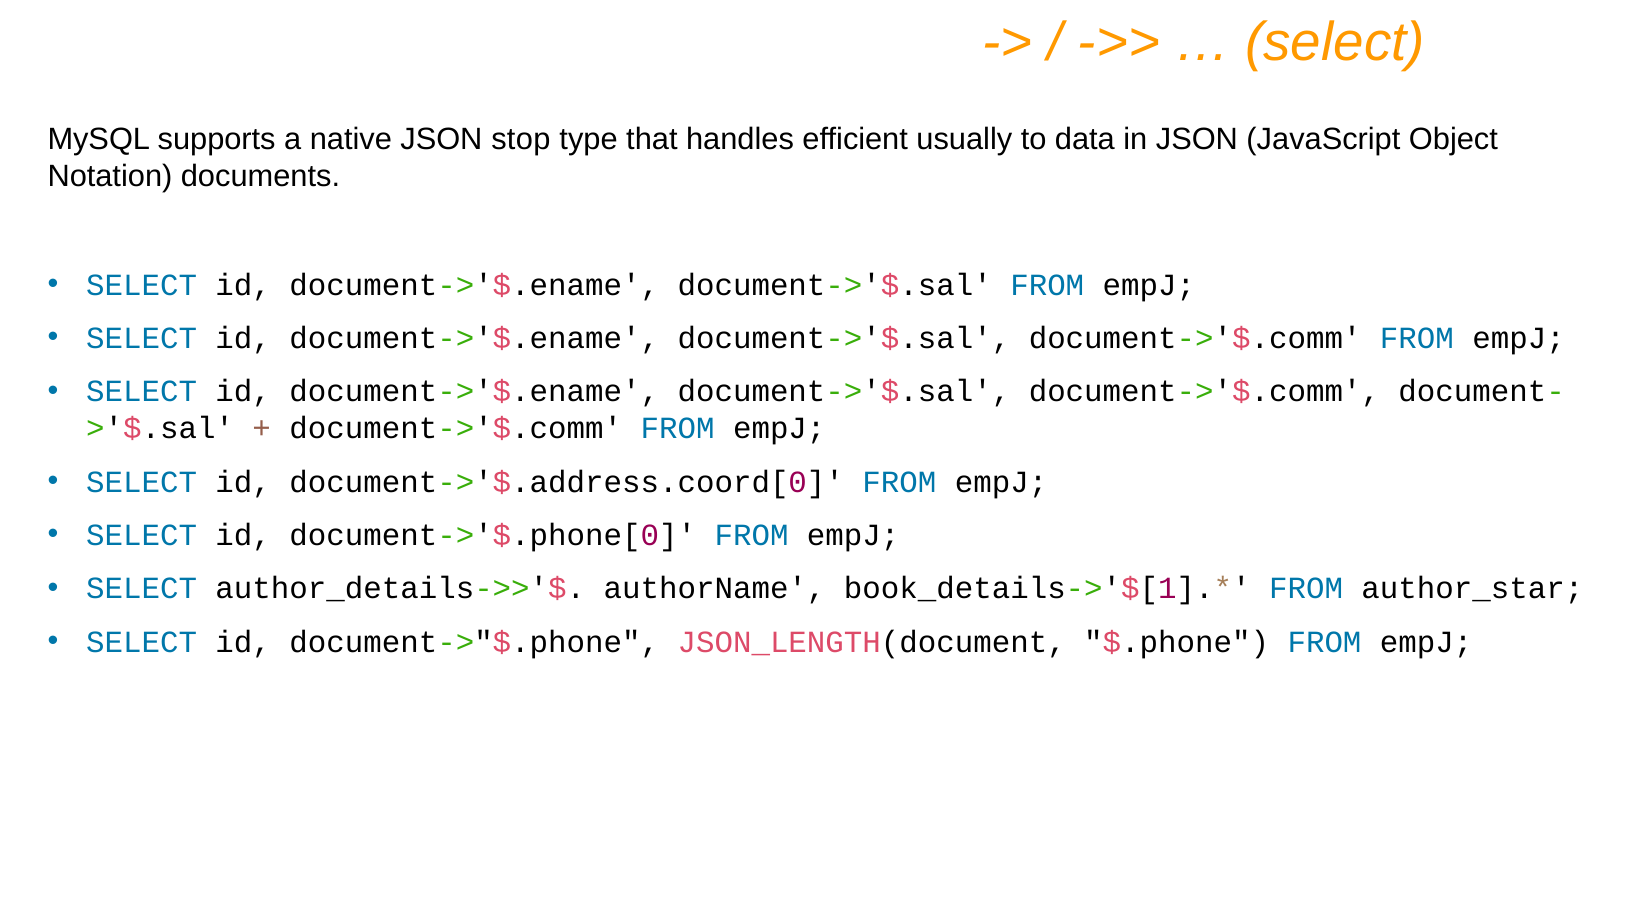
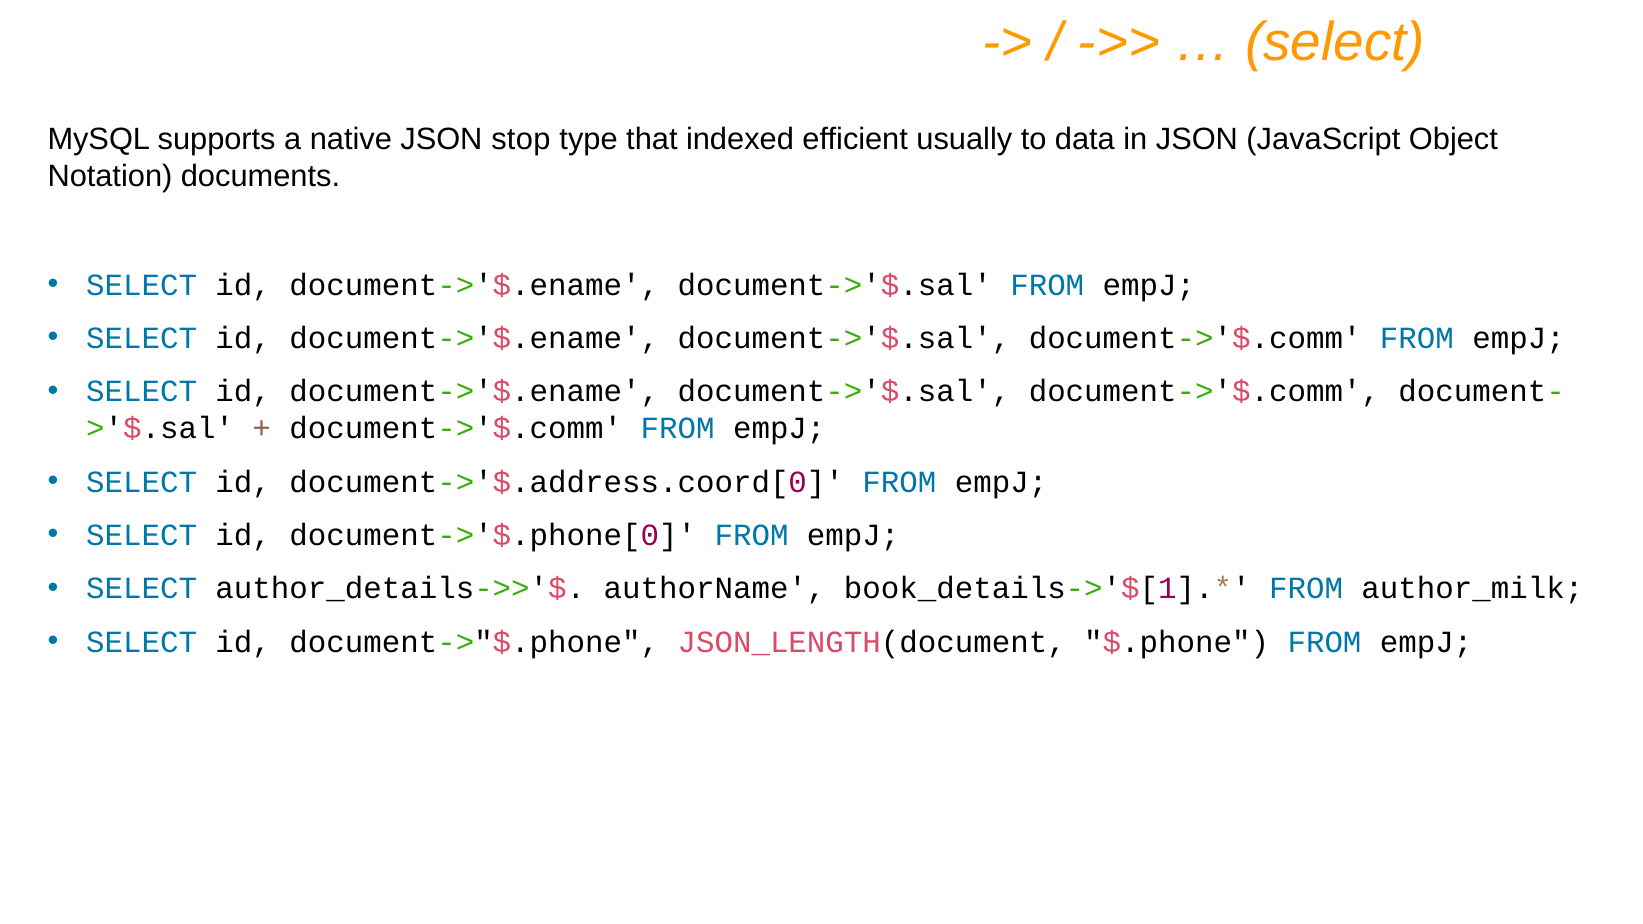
handles: handles -> indexed (740, 140)
author_star: author_star -> author_milk (1472, 589)
